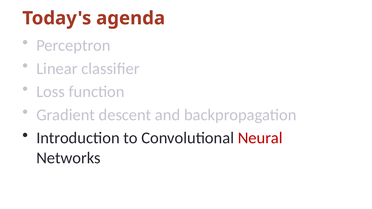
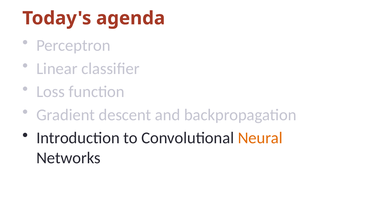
Neural colour: red -> orange (260, 138)
